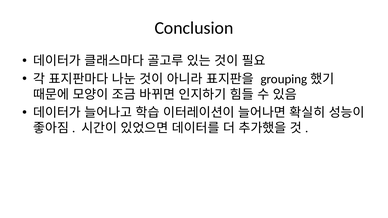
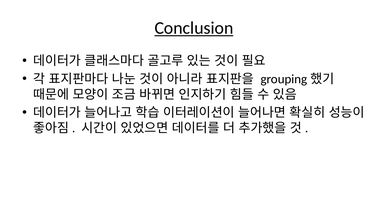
Conclusion underline: none -> present (194, 28)
